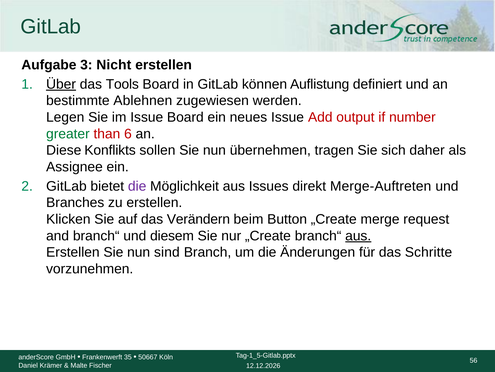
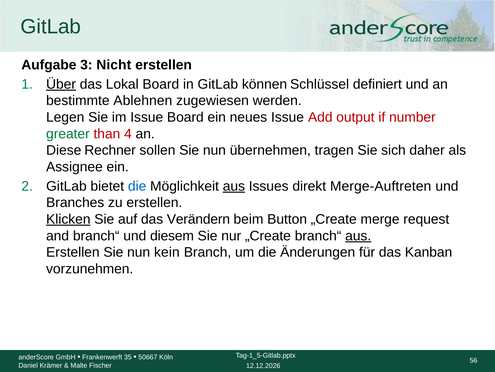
Tools: Tools -> Lokal (122, 84)
Auflistung: Auflistung -> Schlüssel (320, 84)
6: 6 -> 4 (128, 134)
Konflikts: Konflikts -> Rechner (110, 150)
die colour: purple -> blue (137, 186)
aus underline: none -> present (234, 186)
Klicken underline: none -> present (68, 219)
sind: sind -> kein (167, 252)
Schritte: Schritte -> Kanban (429, 252)
